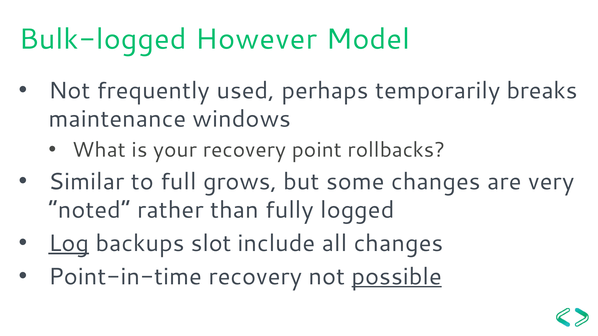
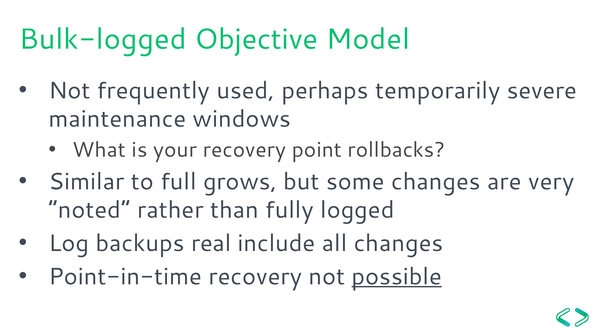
However: However -> Objective (256, 39)
breaks: breaks -> severe (542, 91)
Log underline: present -> none (69, 244)
slot: slot -> real (211, 244)
